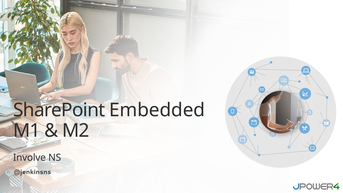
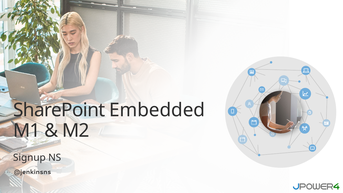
Involve: Involve -> Signup (29, 158)
